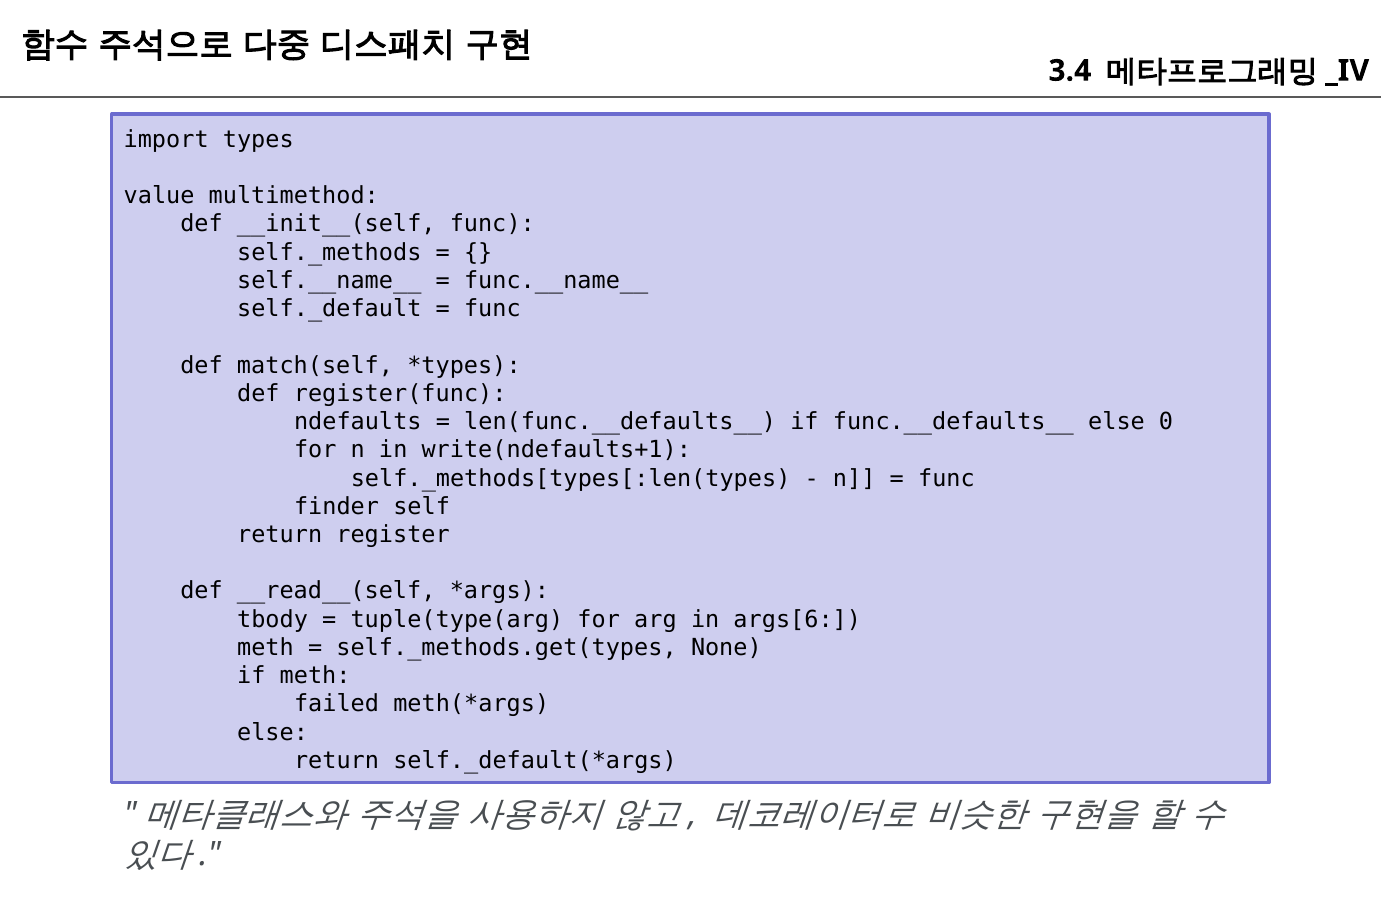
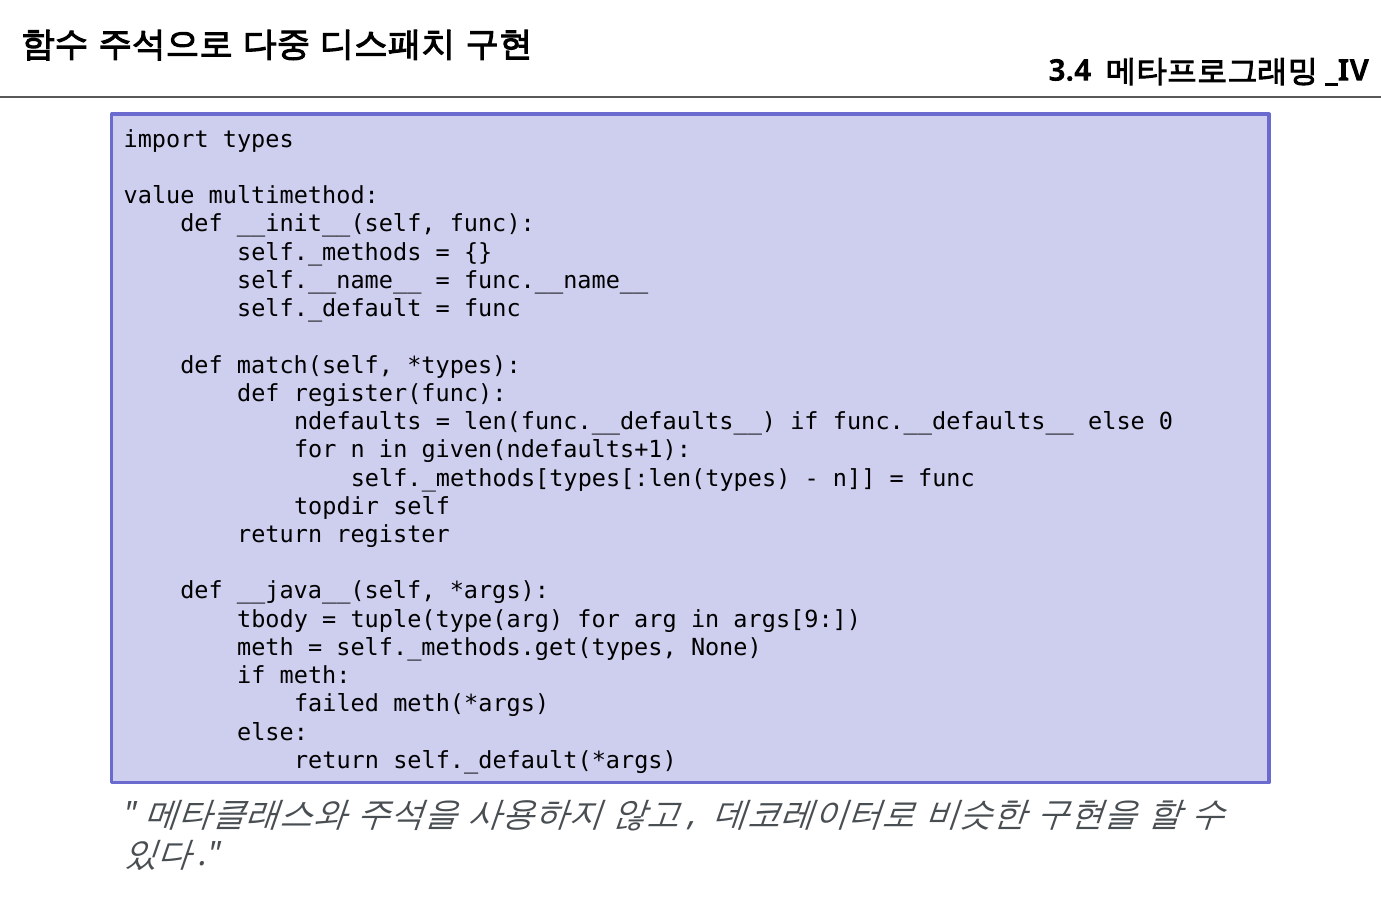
write(ndefaults+1: write(ndefaults+1 -> given(ndefaults+1 (556, 450)
finder: finder -> topdir (337, 507)
__read__(self: __read__(self -> __java__(self (336, 591)
args[6: args[6 -> args[9 (797, 619)
